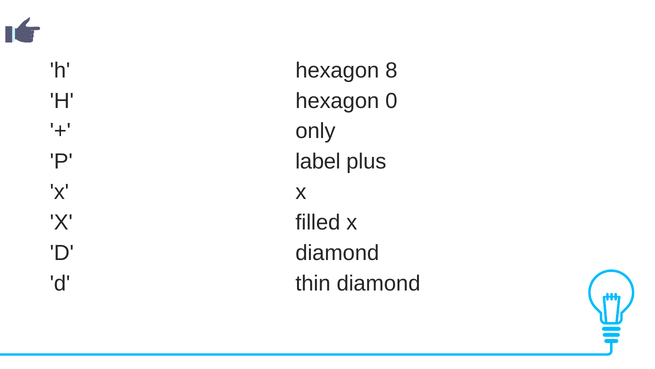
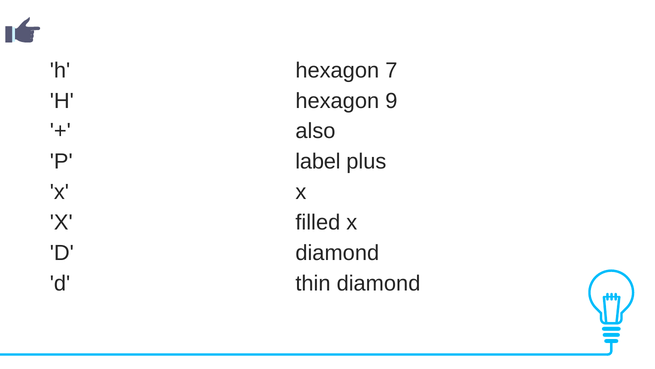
8: 8 -> 7 (391, 70)
0: 0 -> 9 (391, 101)
only: only -> also (315, 131)
